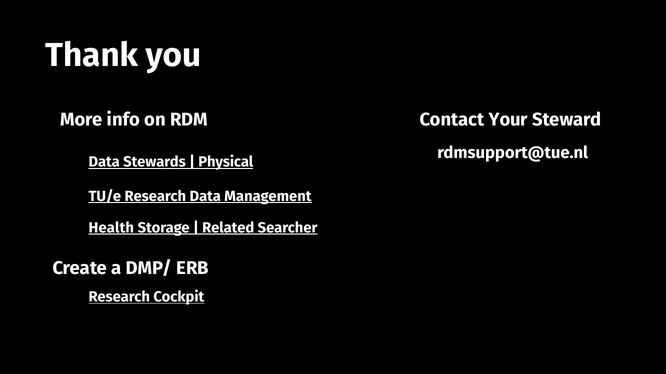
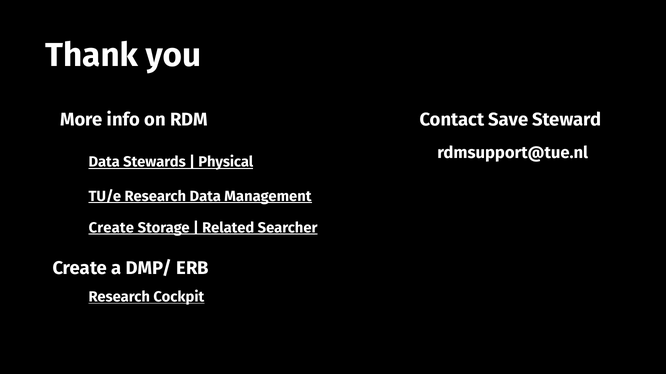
Your: Your -> Save (508, 120)
Health: Health -> Create (111, 228)
